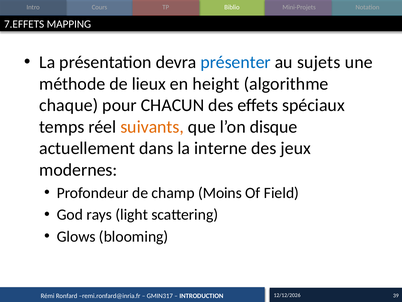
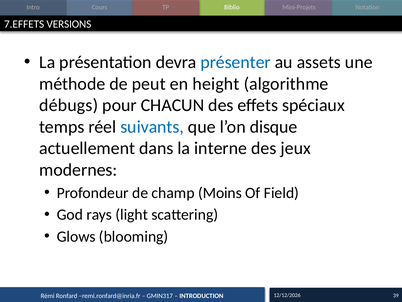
MAPPING: MAPPING -> VERSIONS (69, 24)
sujets: sujets -> assets (319, 62)
lieux: lieux -> peut (149, 84)
chaque: chaque -> débugs (69, 105)
suivants colour: orange -> blue (152, 127)
